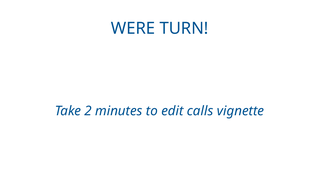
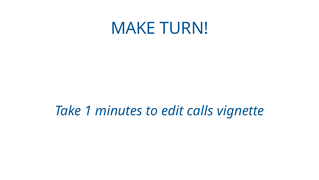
WERE: WERE -> MAKE (133, 28)
2: 2 -> 1 (88, 111)
